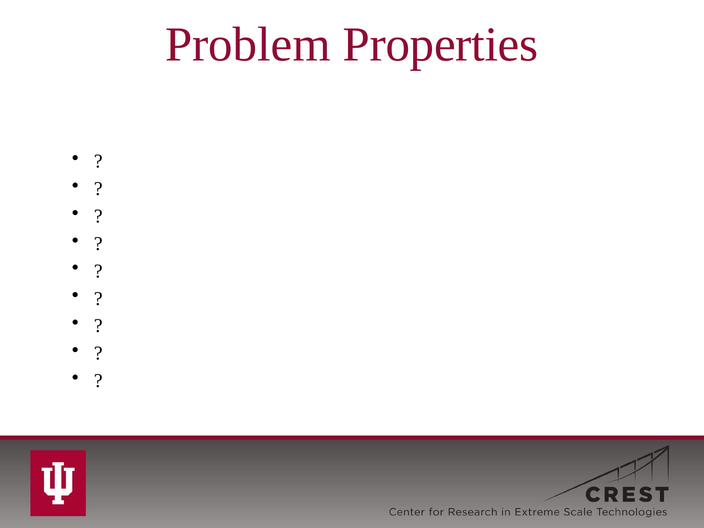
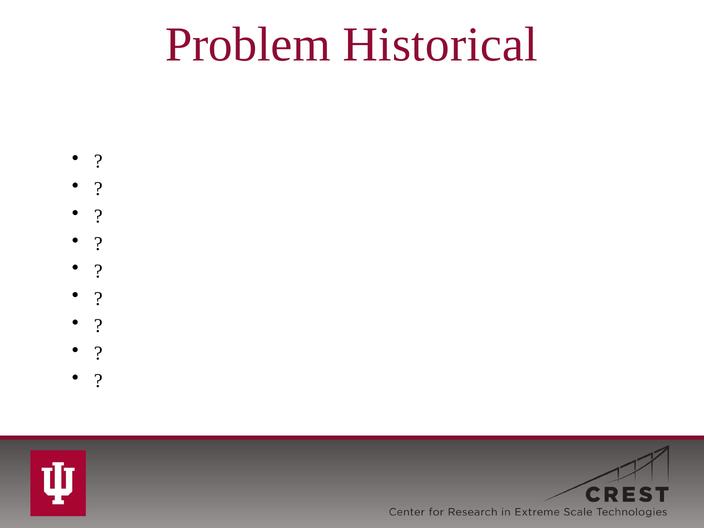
Properties: Properties -> Historical (440, 45)
